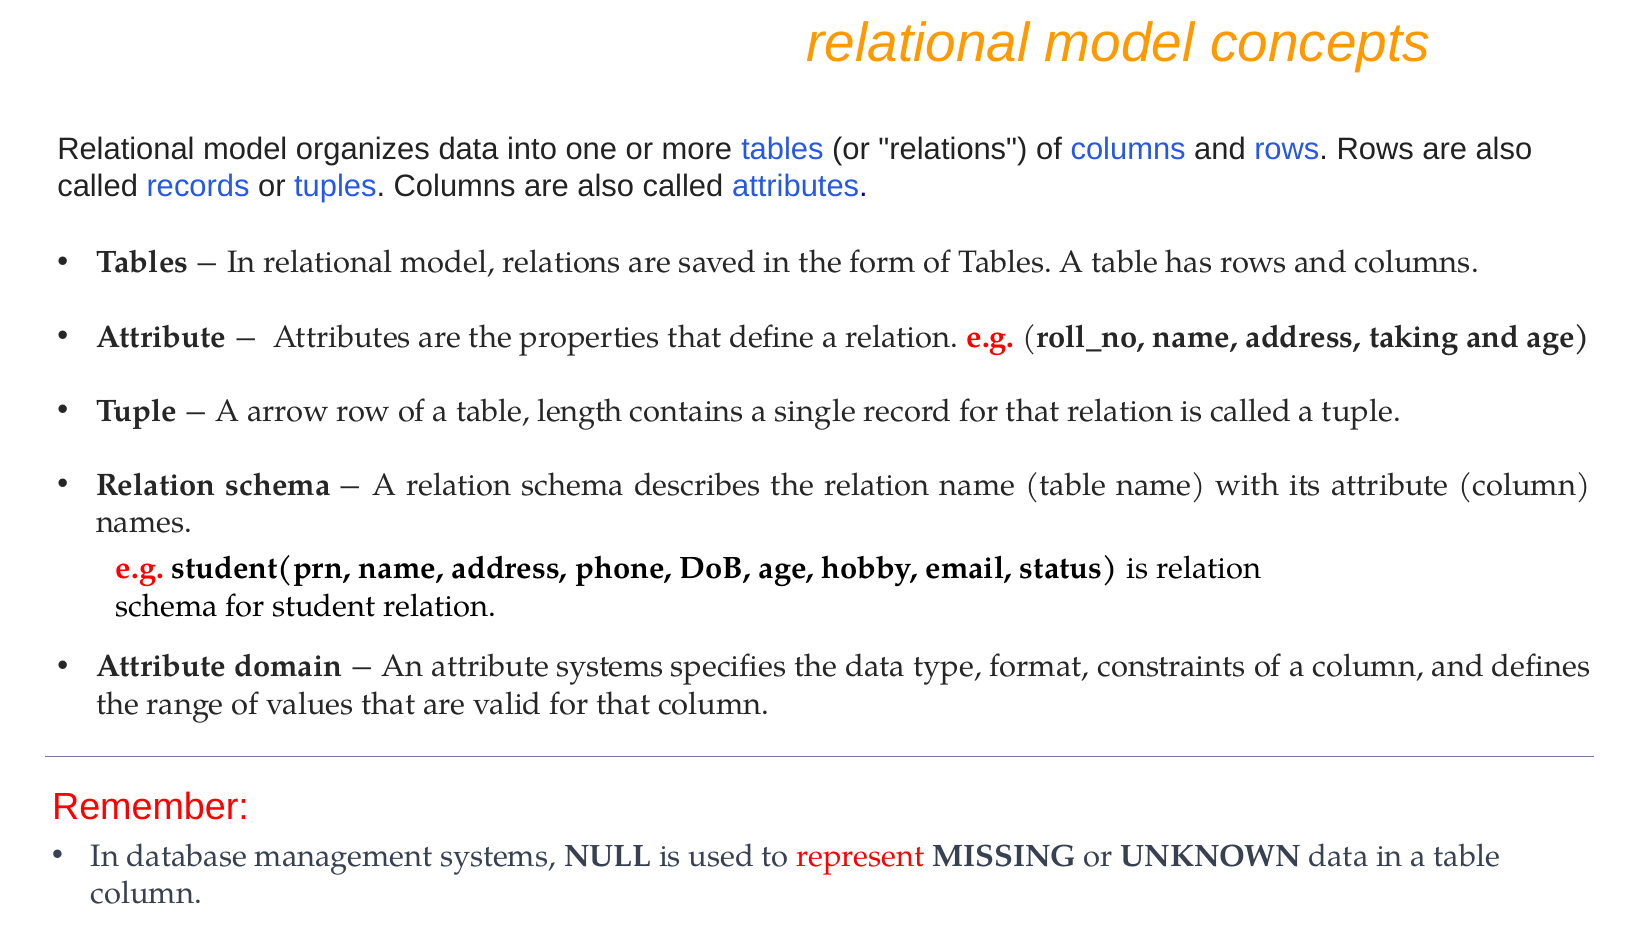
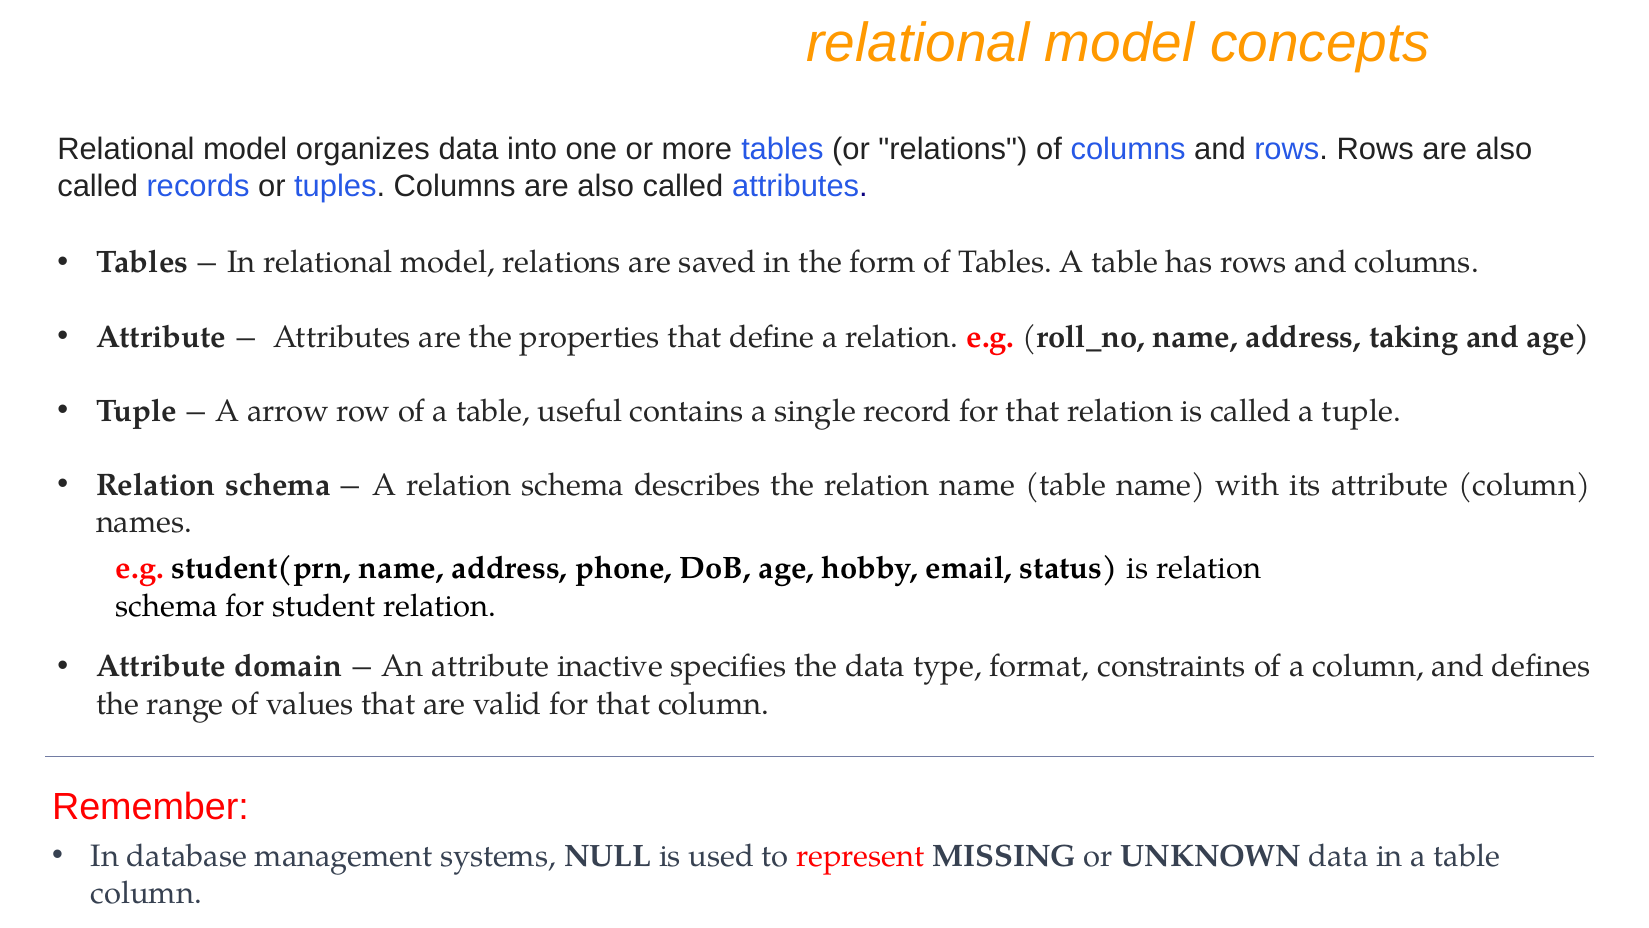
length: length -> useful (580, 411)
attribute systems: systems -> inactive (610, 666)
